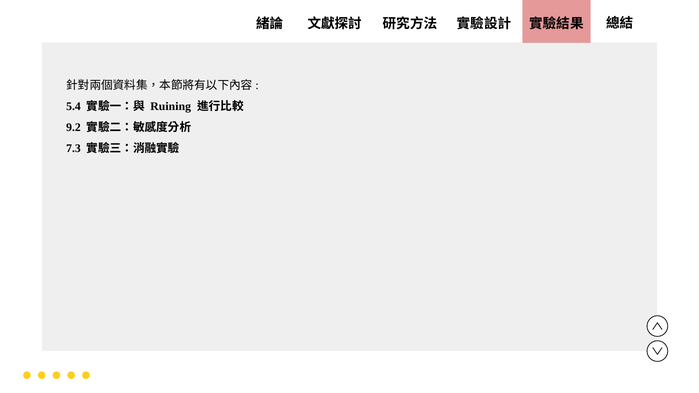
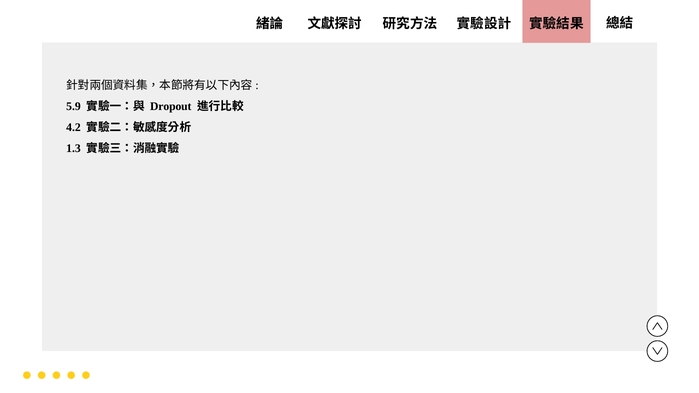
5.4: 5.4 -> 5.9 (73, 106)
Ruining: Ruining -> Dropout (171, 106)
9.2: 9.2 -> 4.2 (73, 127)
7.3: 7.3 -> 1.3 (73, 148)
